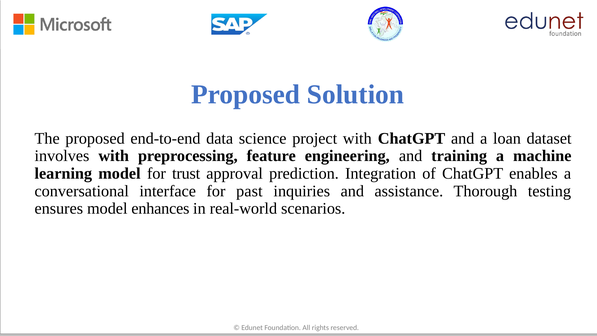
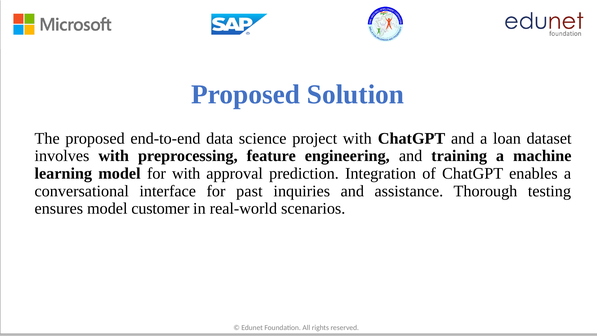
for trust: trust -> with (186, 173)
enhances: enhances -> customer (160, 208)
